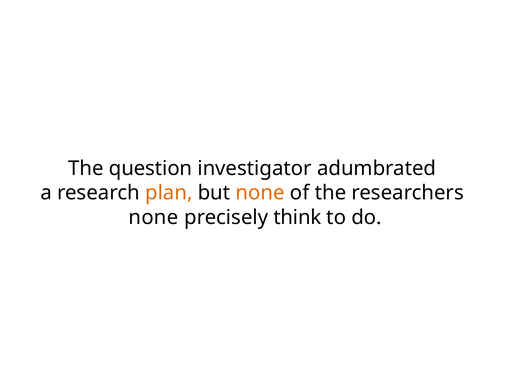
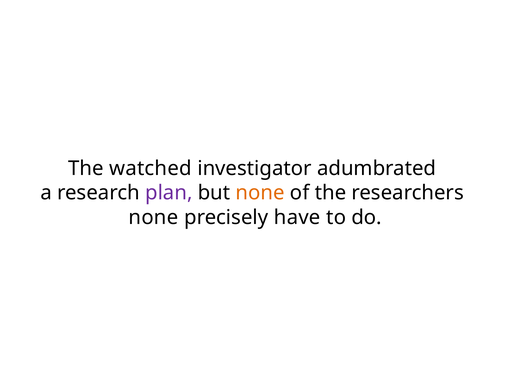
question: question -> watched (150, 168)
plan colour: orange -> purple (169, 193)
think: think -> have (297, 217)
